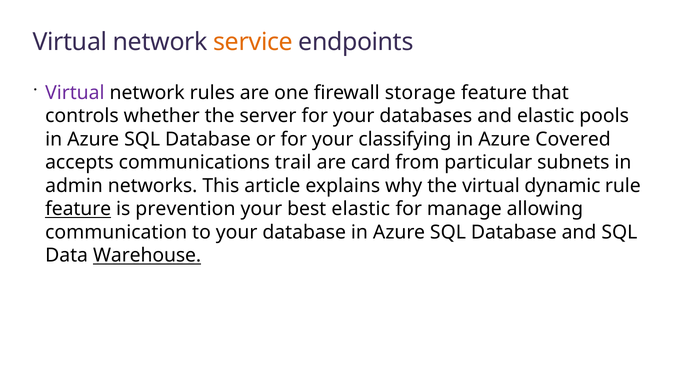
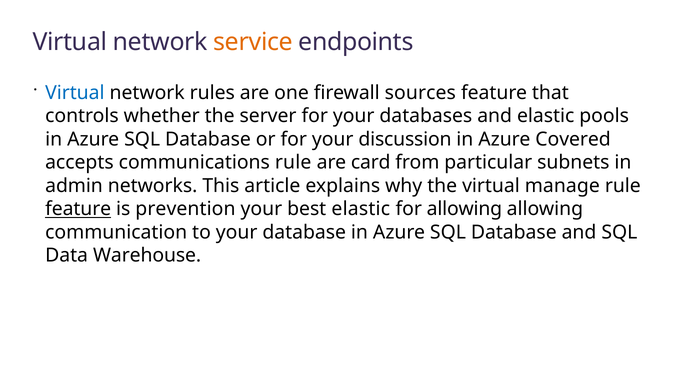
Virtual colour: purple -> blue (75, 93)
storage: storage -> sources (420, 93)
classifying: classifying -> discussion (405, 139)
communications trail: trail -> rule (293, 163)
dynamic: dynamic -> manage (562, 186)
for manage: manage -> allowing (464, 209)
Warehouse underline: present -> none (147, 256)
